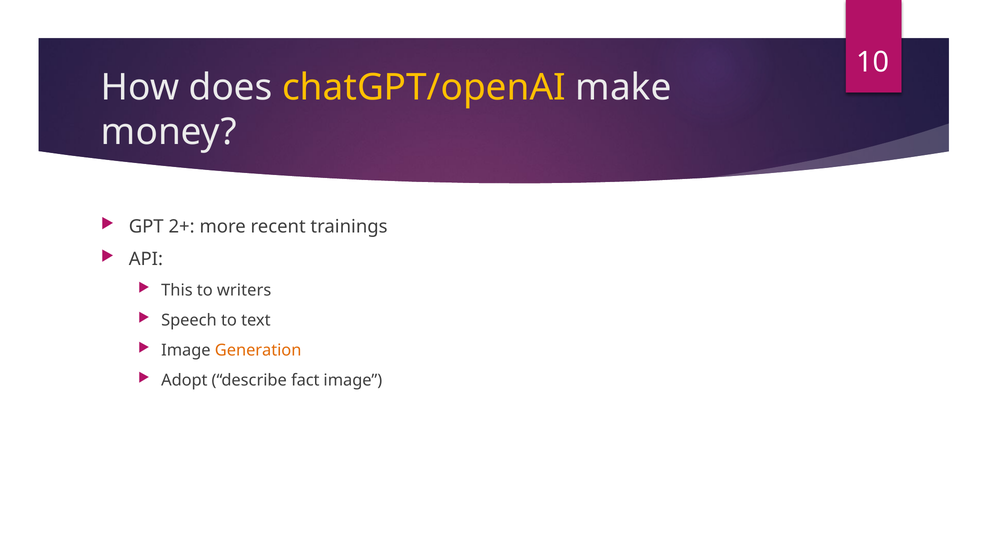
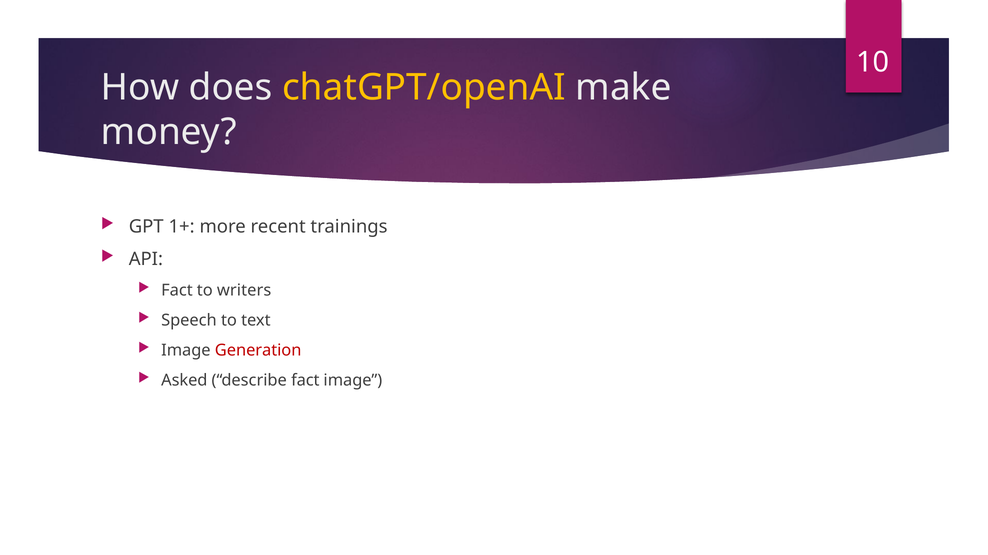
2+: 2+ -> 1+ (182, 227)
This: This -> Fact (177, 291)
Generation colour: orange -> red (258, 351)
Adopt: Adopt -> Asked (184, 381)
